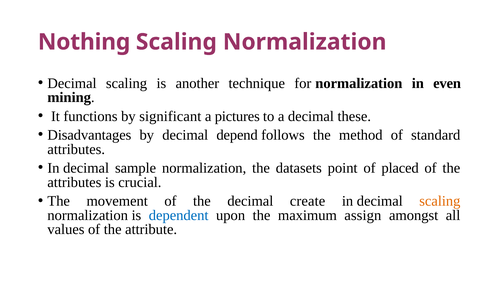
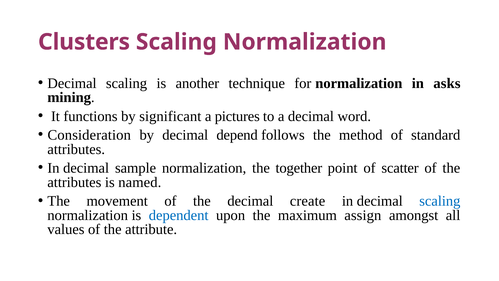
Nothing: Nothing -> Clusters (84, 42)
even: even -> asks (447, 83)
these: these -> word (354, 116)
Disadvantages: Disadvantages -> Consideration (89, 135)
datasets: datasets -> together (299, 168)
placed: placed -> scatter (400, 168)
crucial: crucial -> named (140, 182)
scaling colour: orange -> blue (440, 201)
